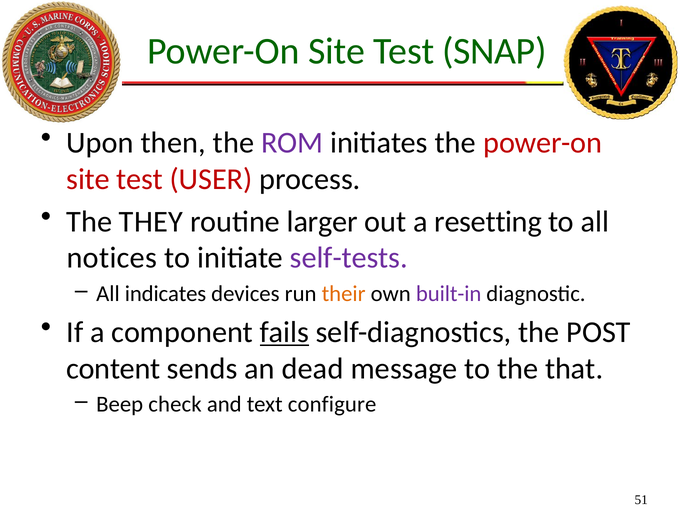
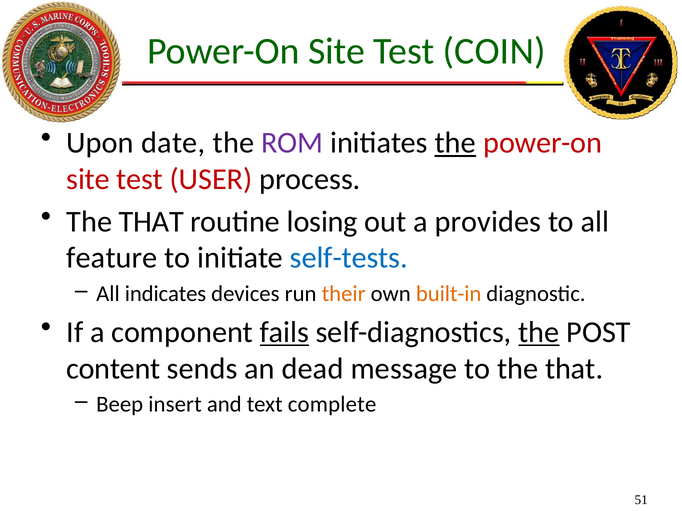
SNAP: SNAP -> COIN (494, 52)
then: then -> date (173, 143)
the underline: none -> present (455, 143)
THEY: THEY -> THAT (151, 222)
larger: larger -> losing (322, 222)
resetting: resetting -> provides (488, 222)
notices: notices -> feature (112, 258)
self-tests colour: purple -> blue (349, 258)
built-in colour: purple -> orange (449, 294)
the underline: none -> present (539, 332)
check: check -> insert (175, 405)
configure: configure -> complete (332, 405)
